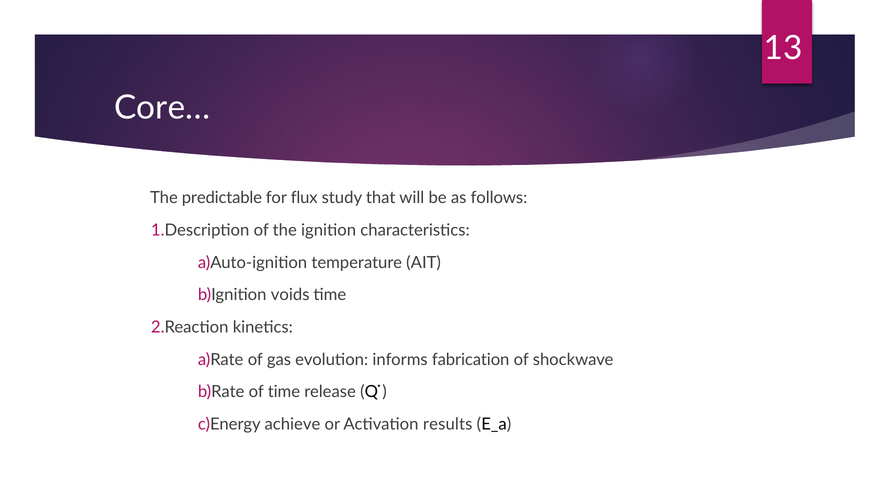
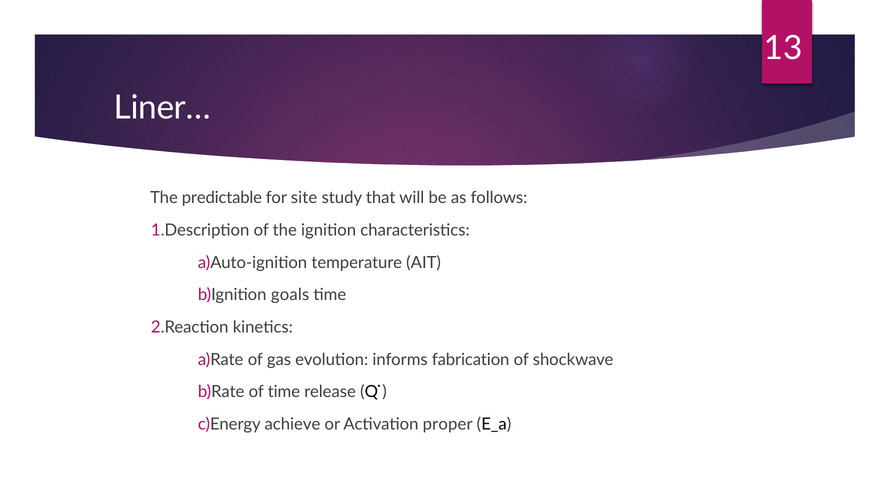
Core…: Core… -> Liner… (162, 108)
flux: flux -> site (304, 198)
voids: voids -> goals (290, 295)
results: results -> proper (448, 424)
